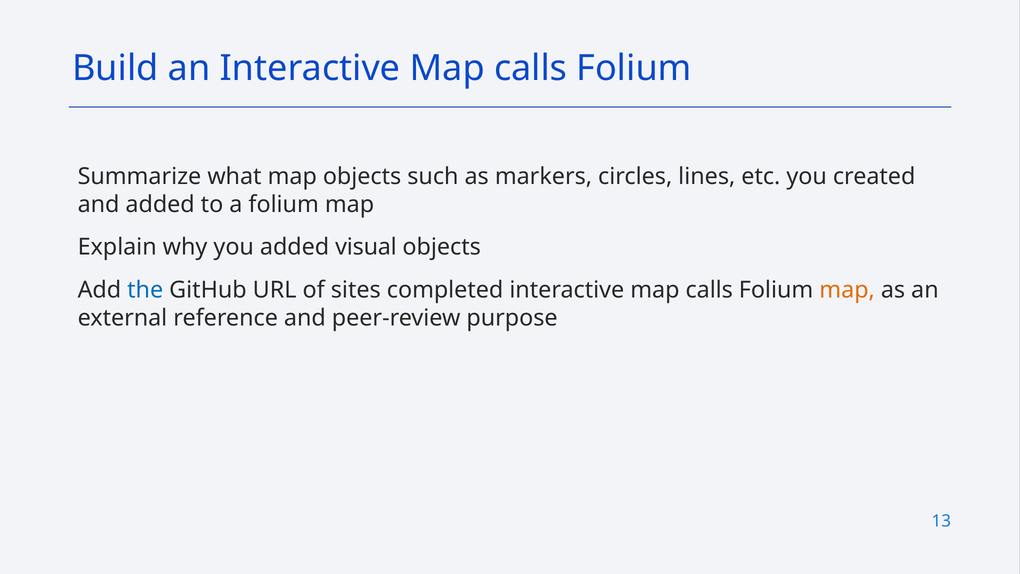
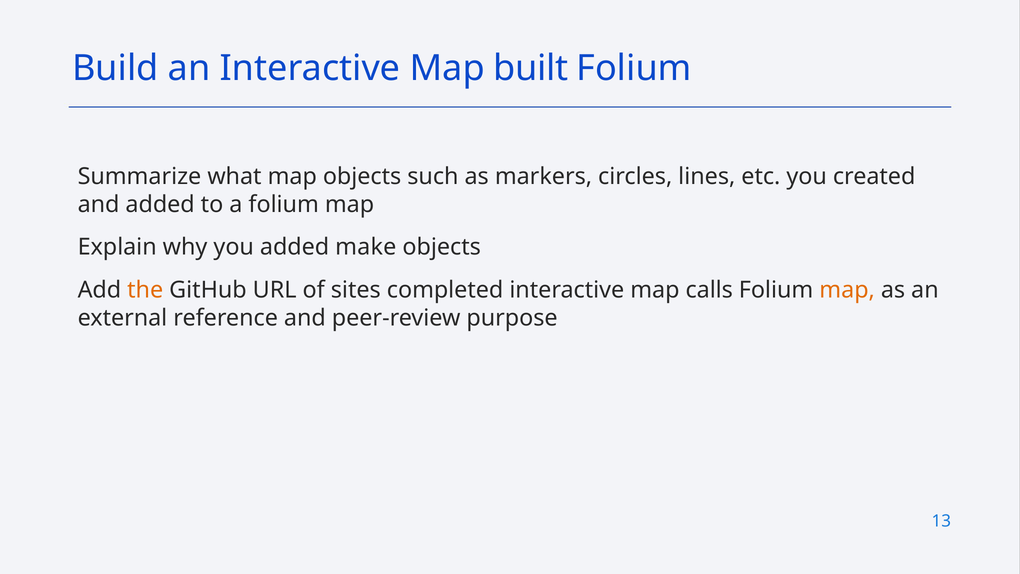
an Interactive Map calls: calls -> built (531, 68)
visual: visual -> make (366, 247)
the colour: blue -> orange (145, 290)
